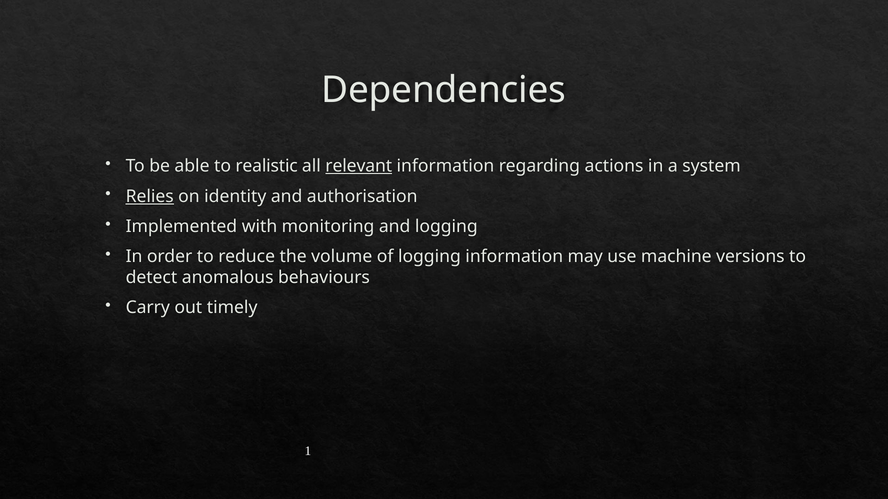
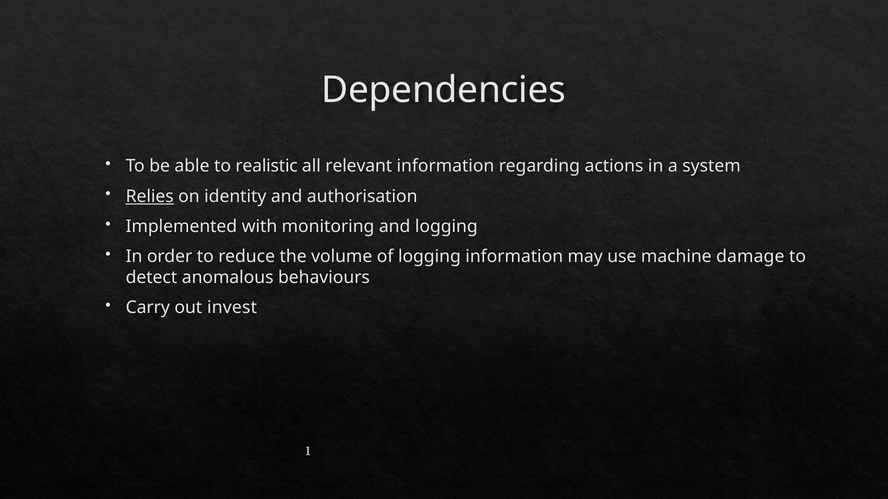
relevant underline: present -> none (359, 166)
versions: versions -> damage (750, 257)
timely: timely -> invest (232, 308)
